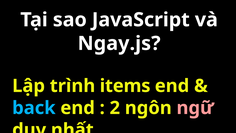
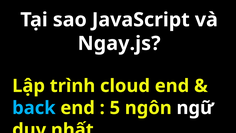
items: items -> cloud (125, 86)
2: 2 -> 5 (115, 108)
ngữ colour: pink -> white (195, 108)
